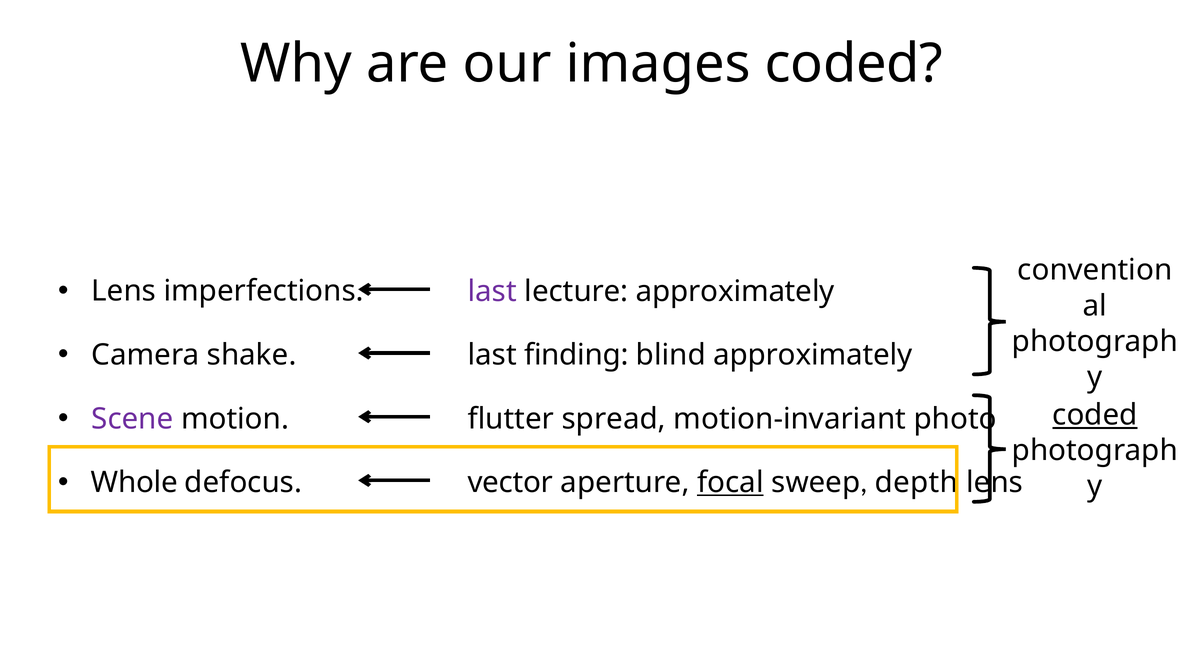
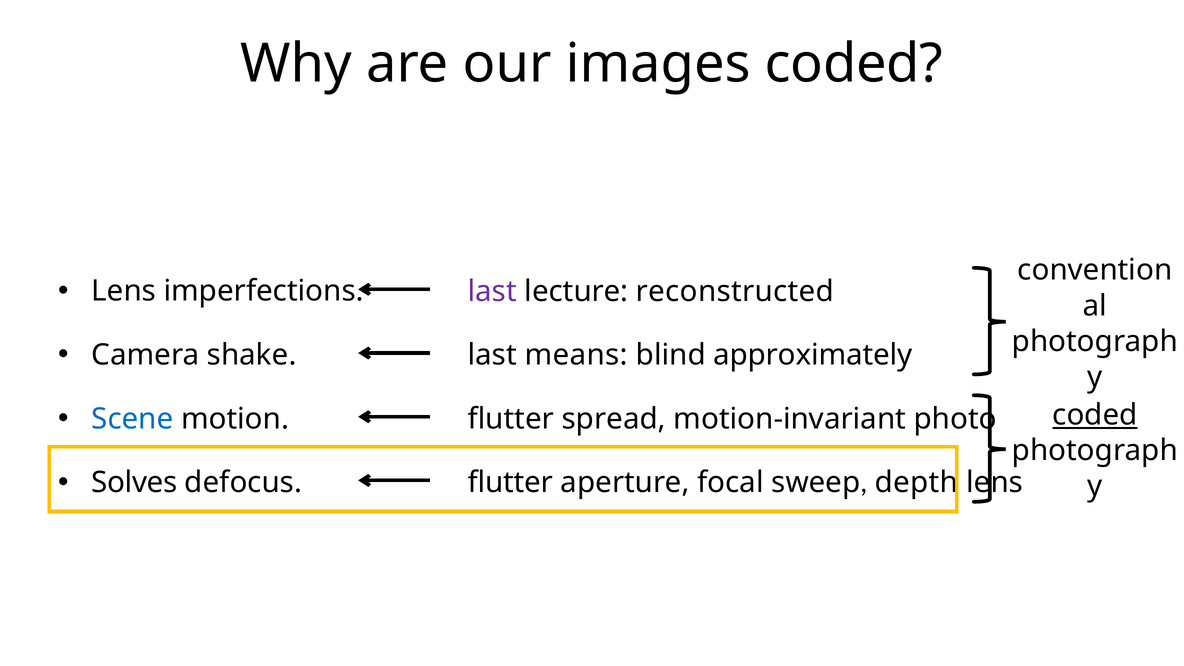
lecture approximately: approximately -> reconstructed (735, 291)
finding: finding -> means (576, 355)
Scene colour: purple -> blue (132, 419)
Whole: Whole -> Solves (134, 483)
vector: vector -> flutter (510, 482)
focal underline: present -> none (730, 482)
